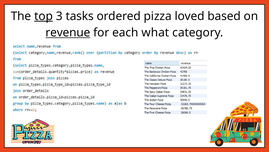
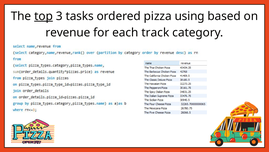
loved: loved -> using (190, 16)
revenue underline: present -> none (68, 33)
what: what -> track (155, 33)
